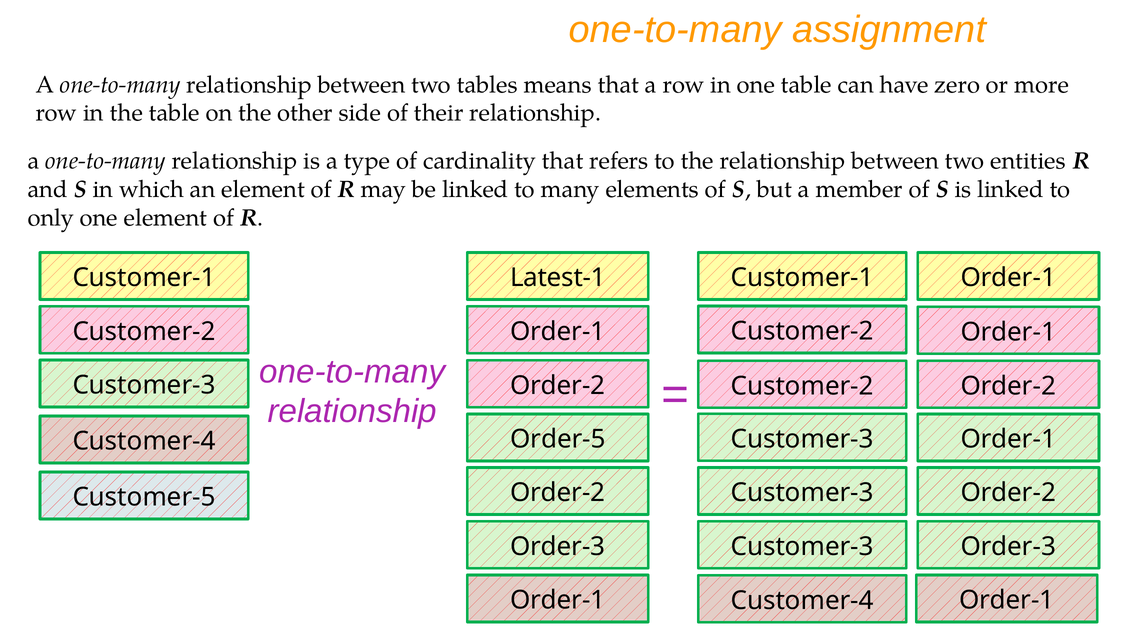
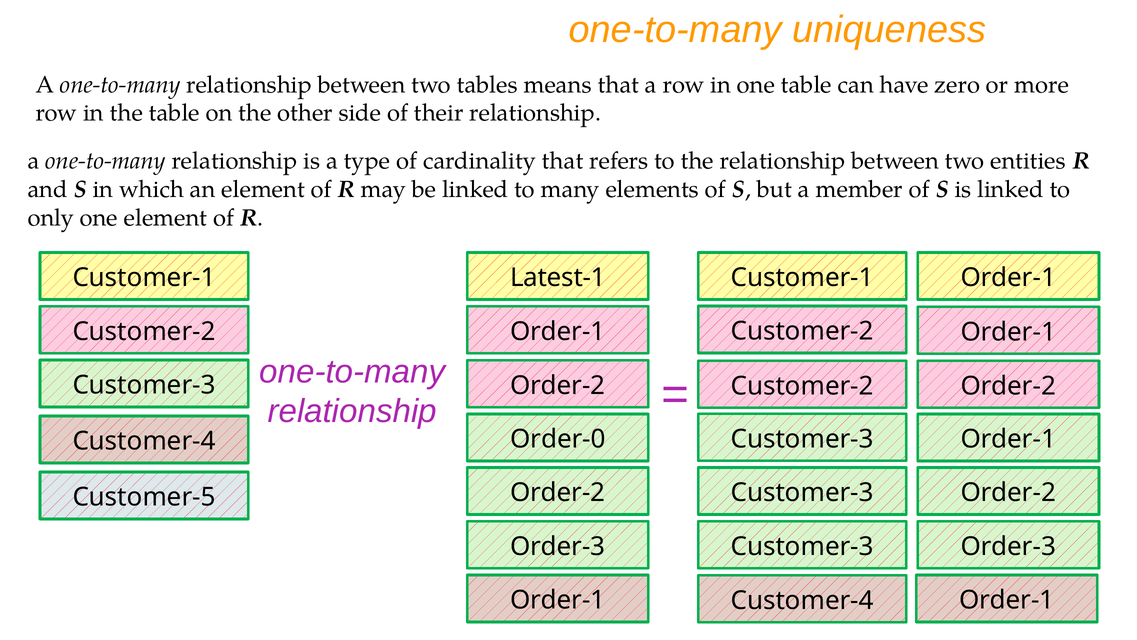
assignment: assignment -> uniqueness (889, 30)
Order-5: Order-5 -> Order-0 (558, 439)
